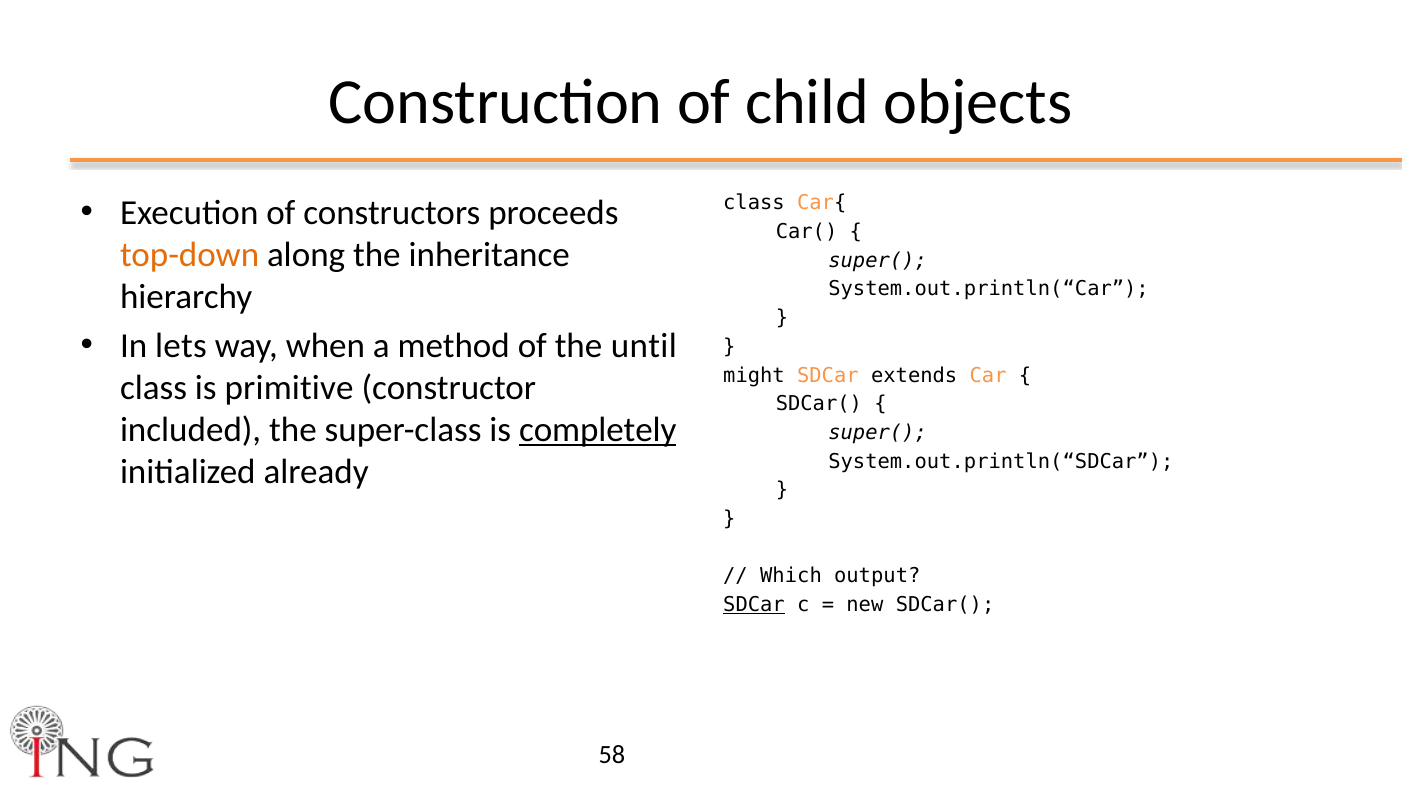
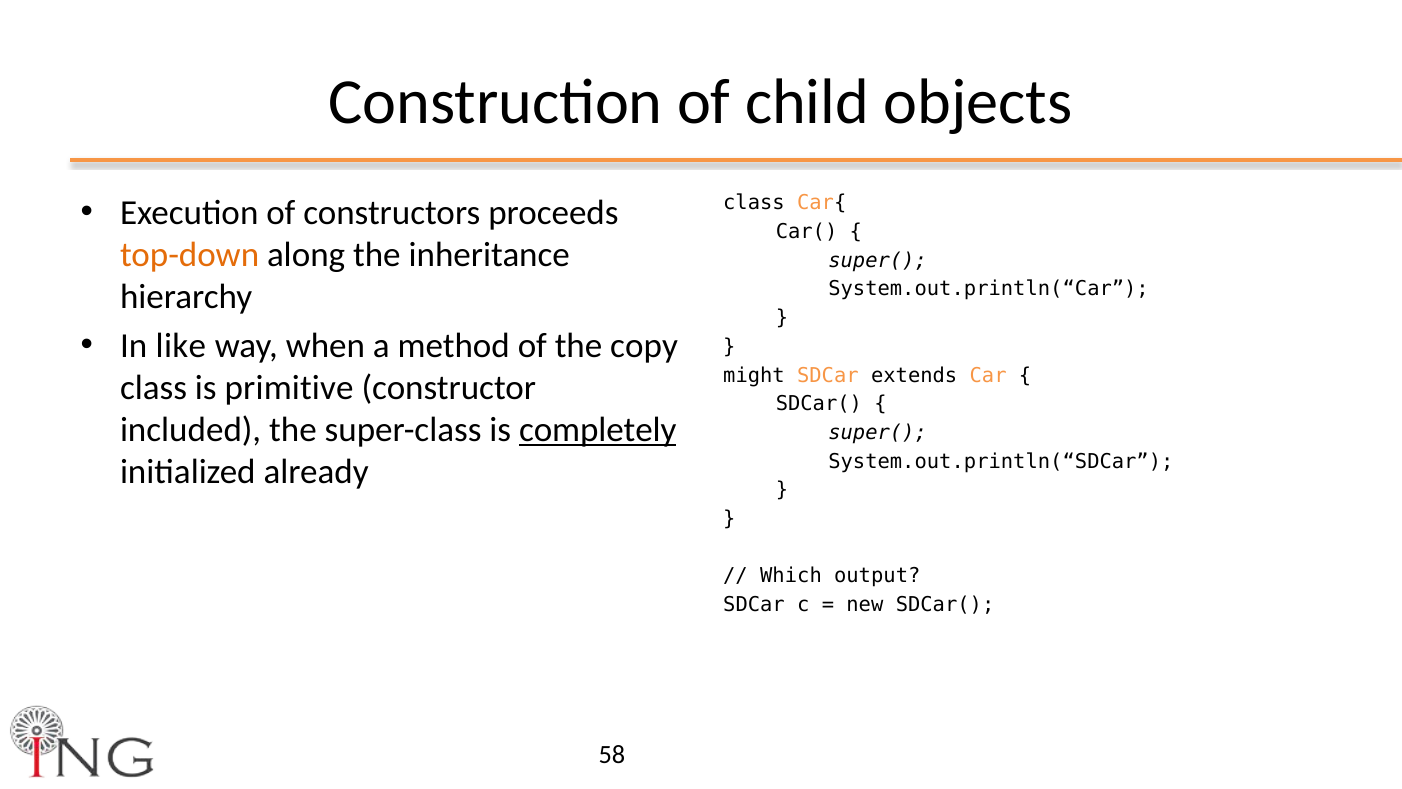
lets: lets -> like (181, 346)
until: until -> copy (644, 346)
SDCar underline: present -> none (754, 605)
